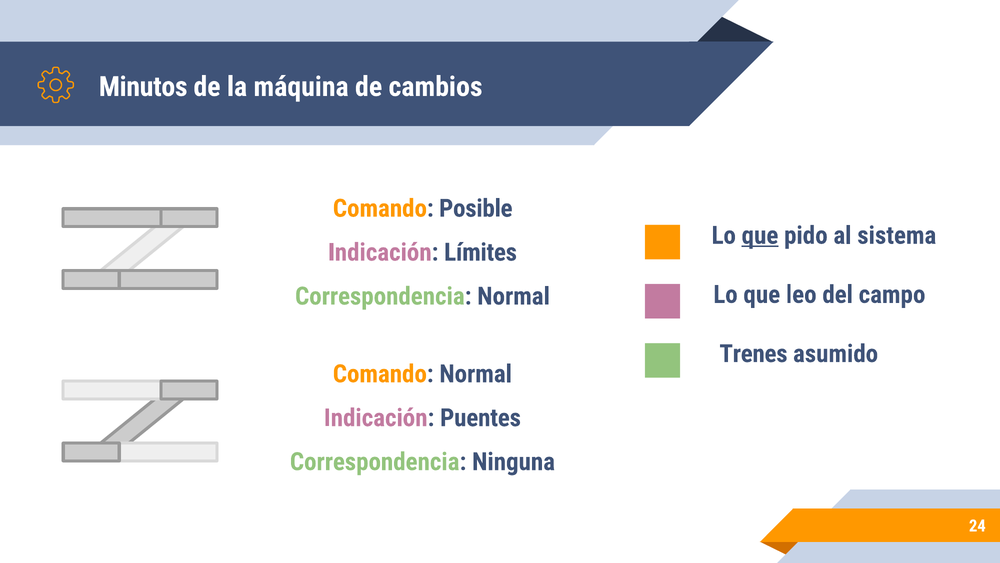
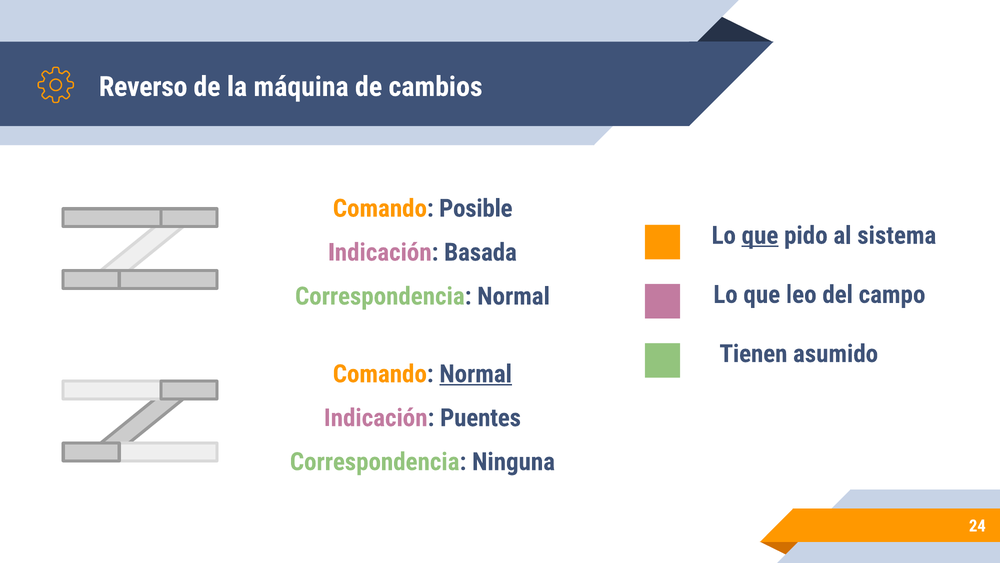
Minutos: Minutos -> Reverso (143, 87)
Límites: Límites -> Basada (481, 252)
Trenes: Trenes -> Tienen (753, 354)
Normal underline: none -> present (476, 374)
